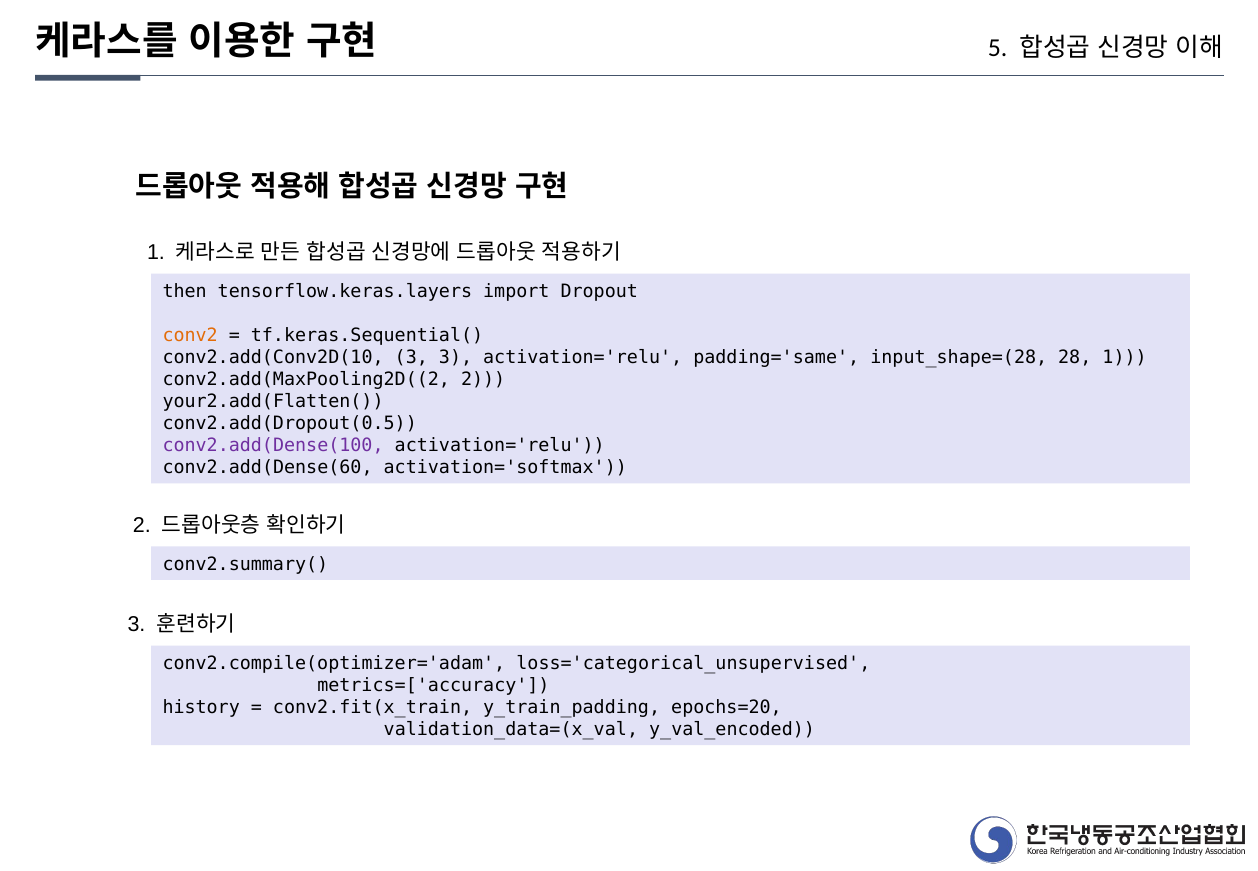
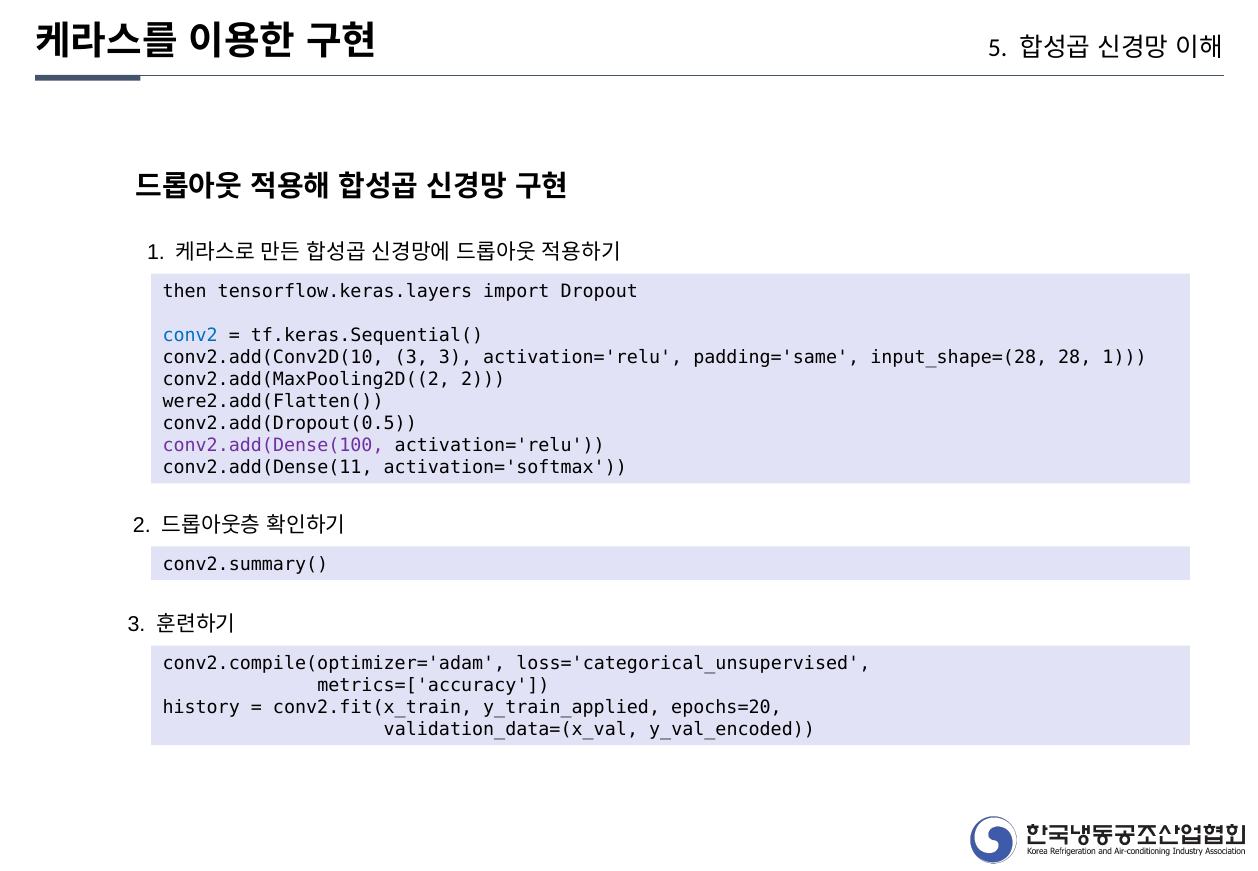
conv2 colour: orange -> blue (190, 336)
your2.add(Flatten(: your2.add(Flatten( -> were2.add(Flatten( (273, 402)
conv2.add(Dense(60: conv2.add(Dense(60 -> conv2.add(Dense(11 (268, 468)
y_train_padding: y_train_padding -> y_train_applied (572, 708)
